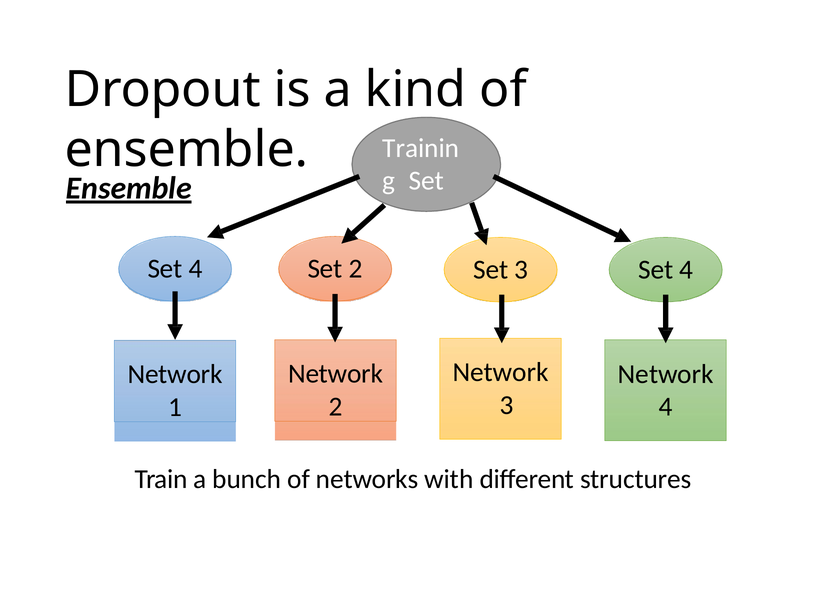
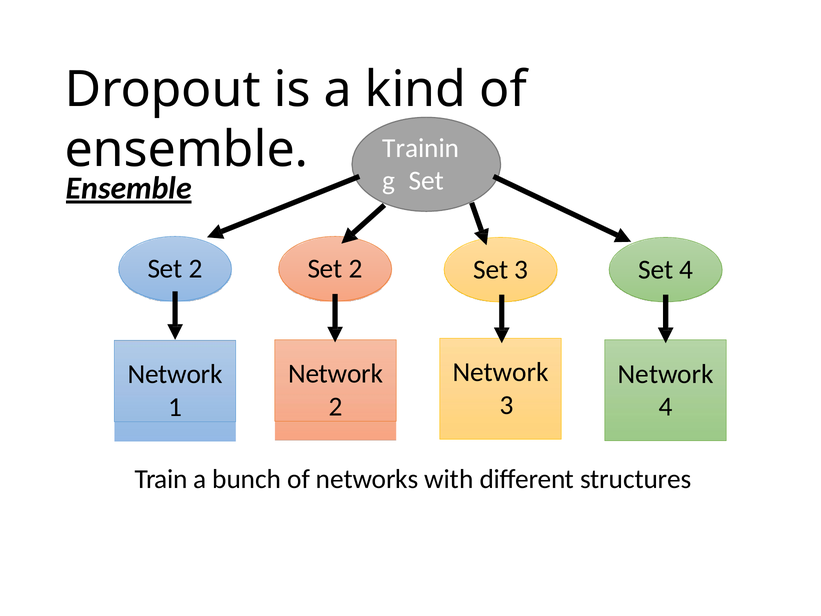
4: 4 -> 2 (196, 269)
